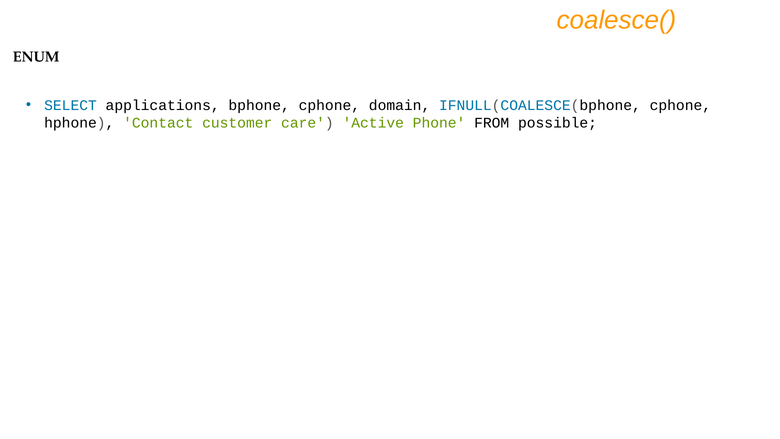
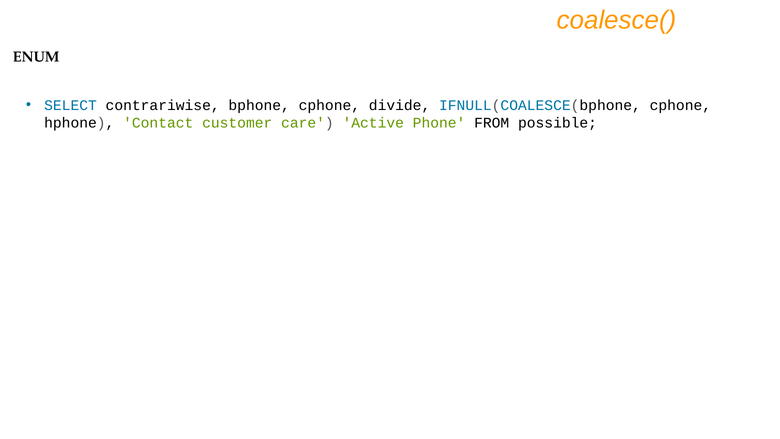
applications: applications -> contrariwise (163, 105)
domain: domain -> divide (400, 105)
